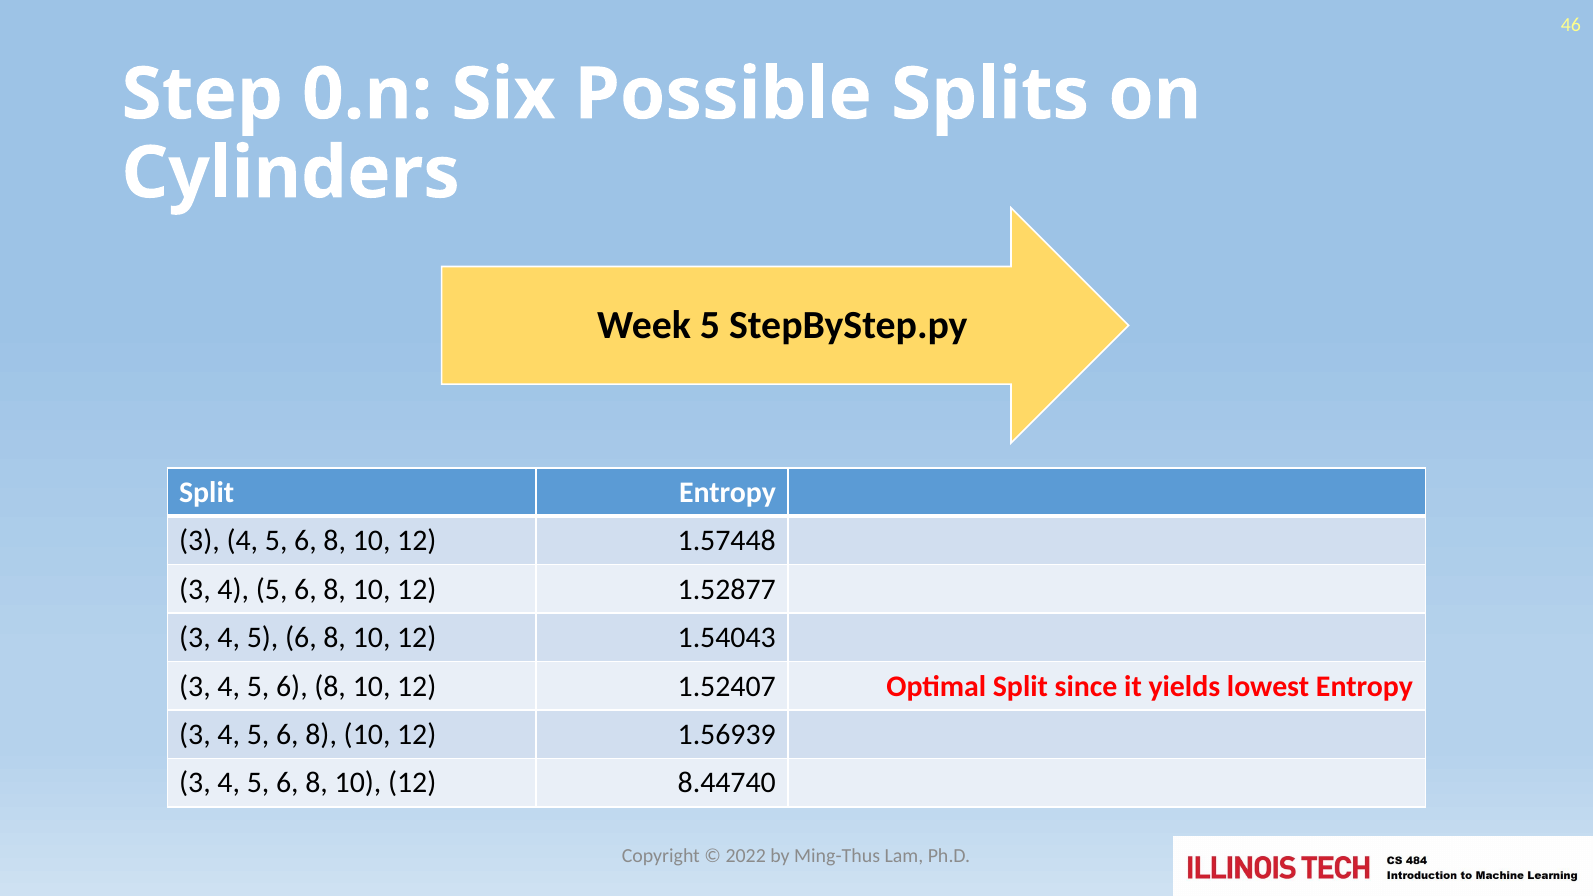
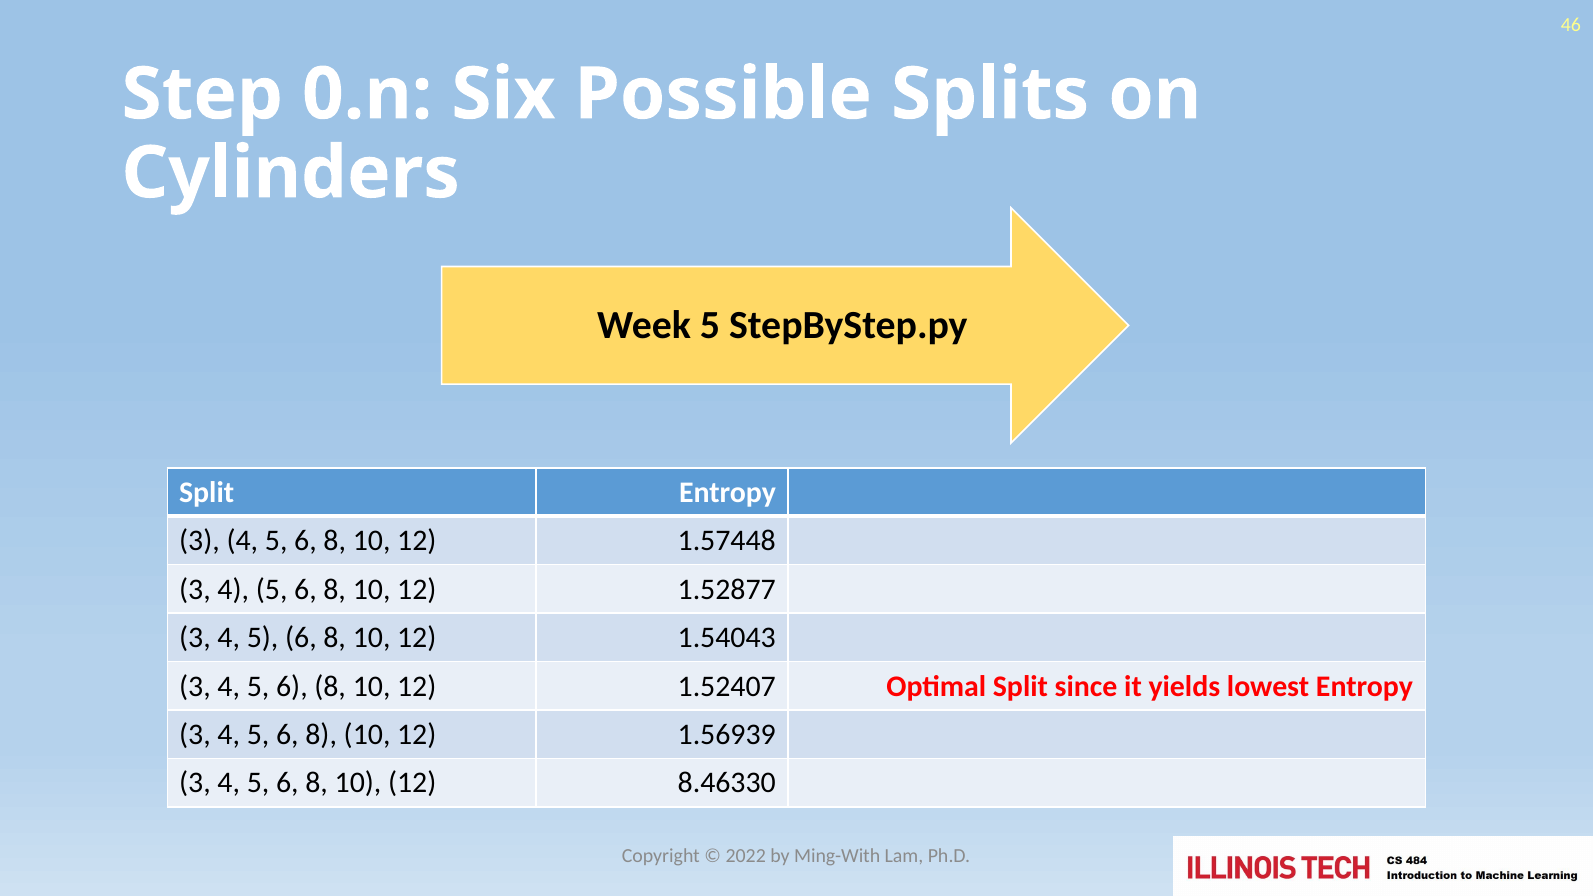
8.44740: 8.44740 -> 8.46330 (727, 783)
Ming-Thus: Ming-Thus -> Ming-With (837, 856)
